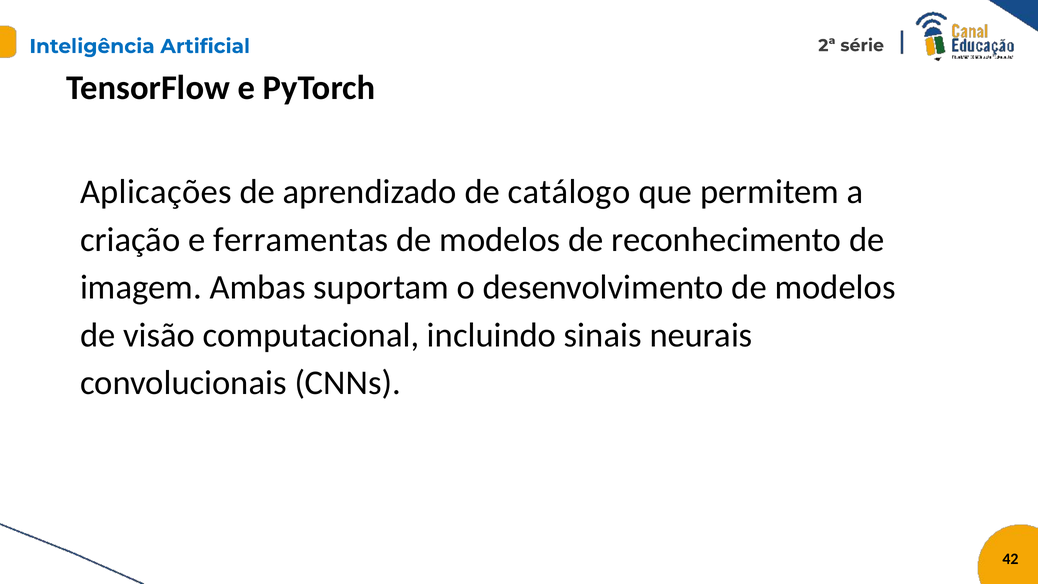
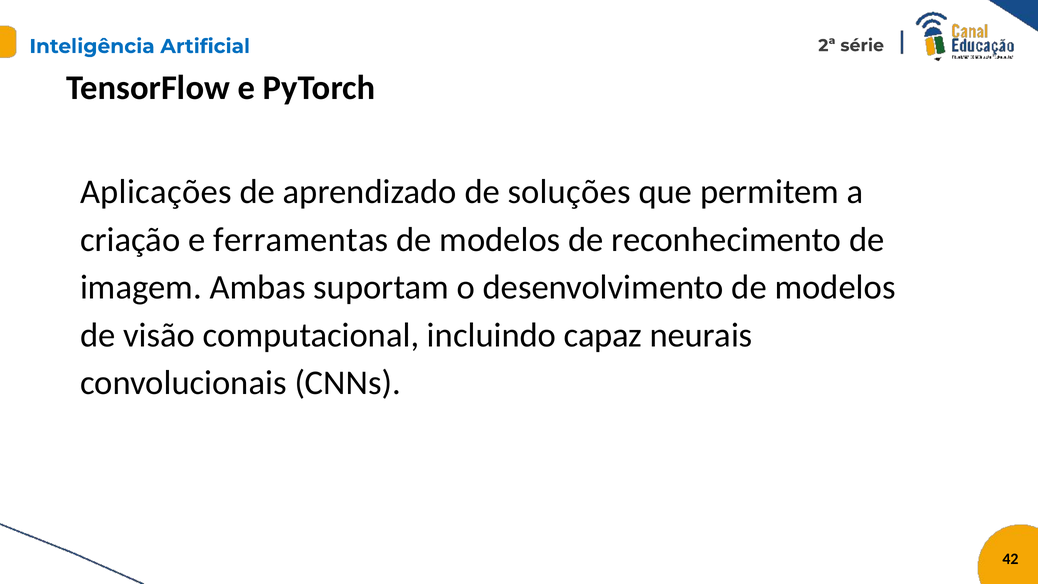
catálogo: catálogo -> soluções (569, 192)
sinais: sinais -> capaz (603, 335)
